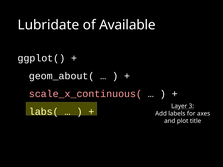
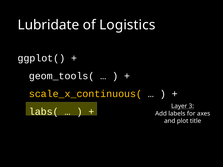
Available: Available -> Logistics (127, 25)
geom_about(: geom_about( -> geom_tools( (62, 76)
scale_x_continuous( colour: pink -> yellow (85, 94)
